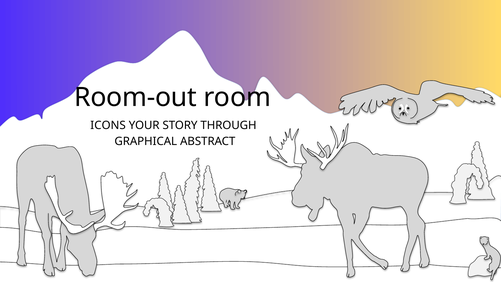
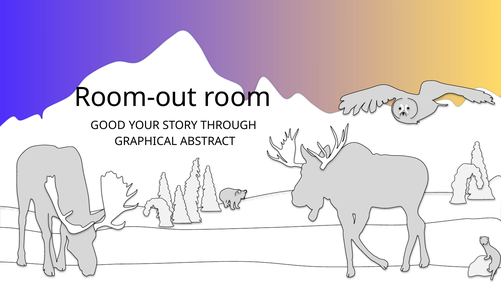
ICONS: ICONS -> GOOD (108, 125)
